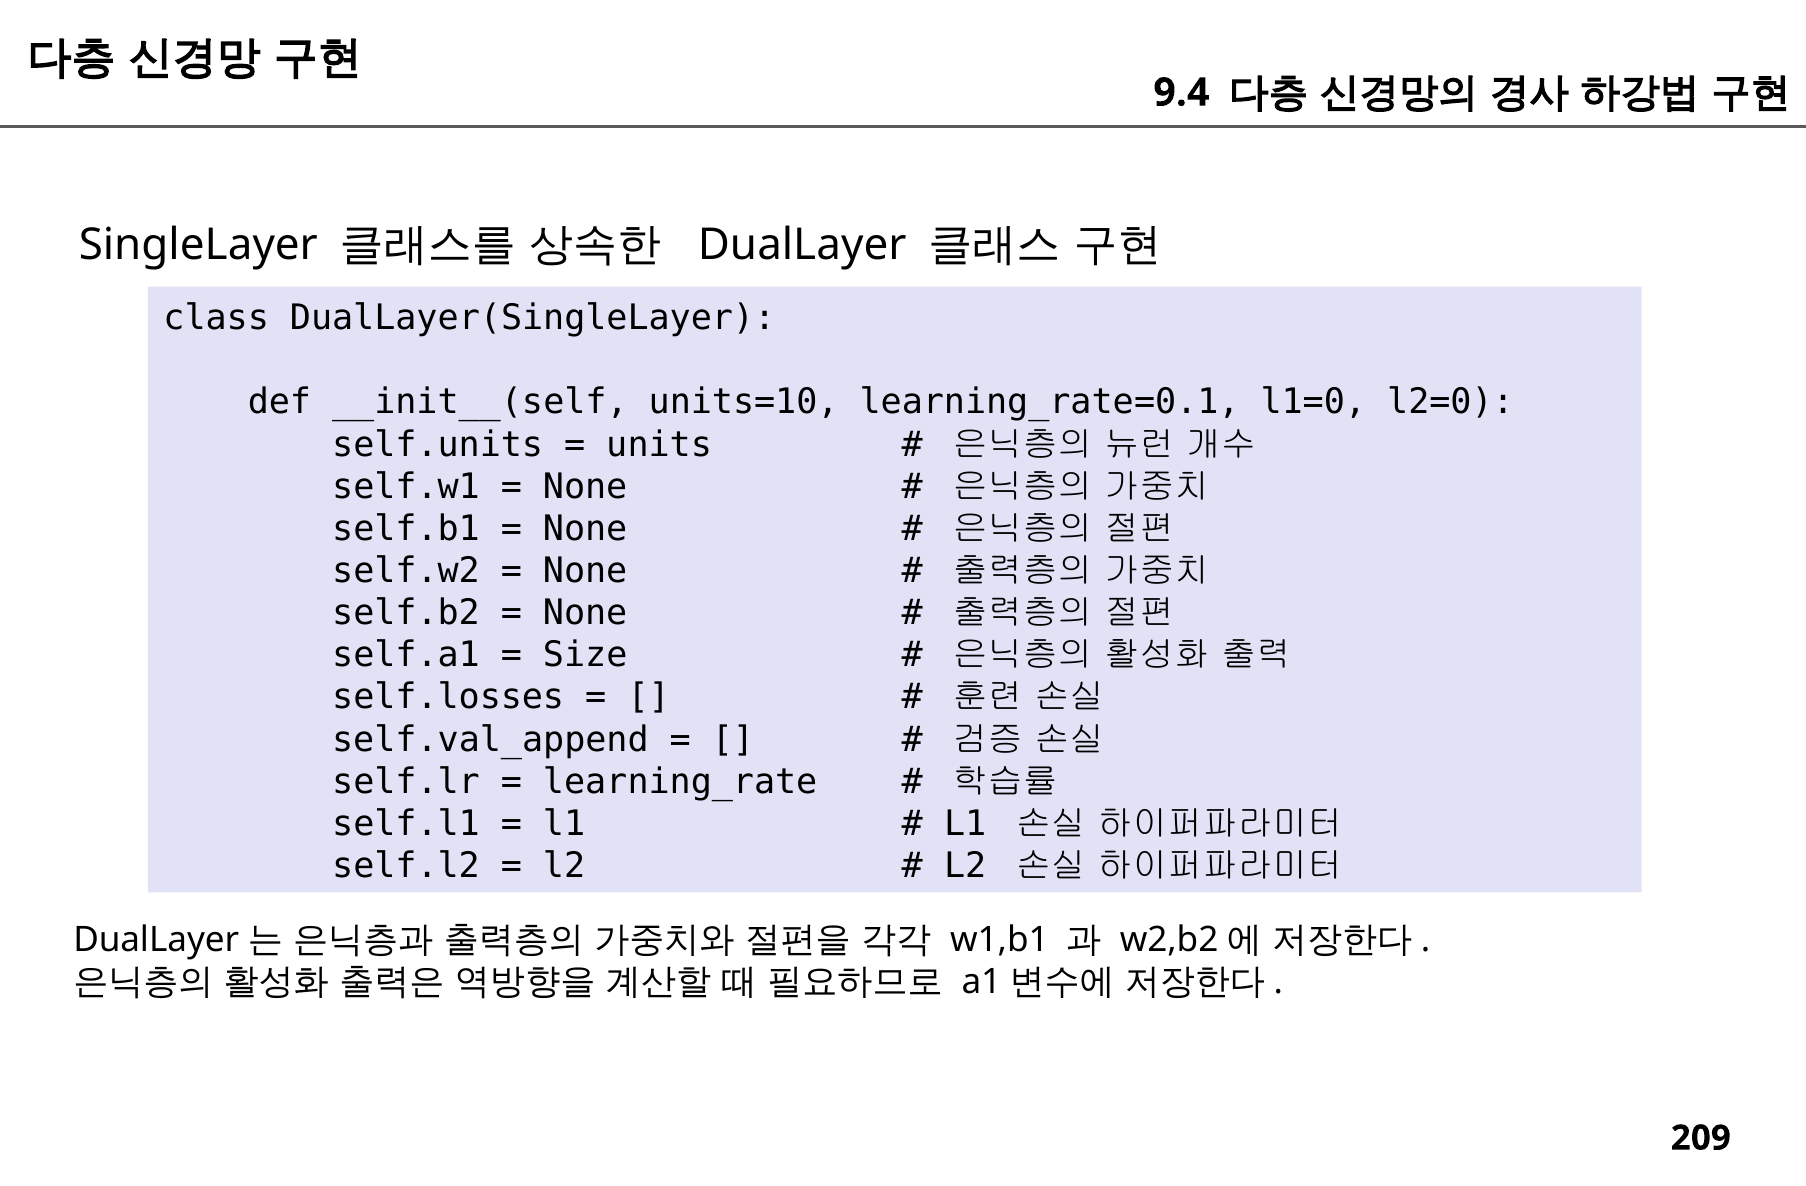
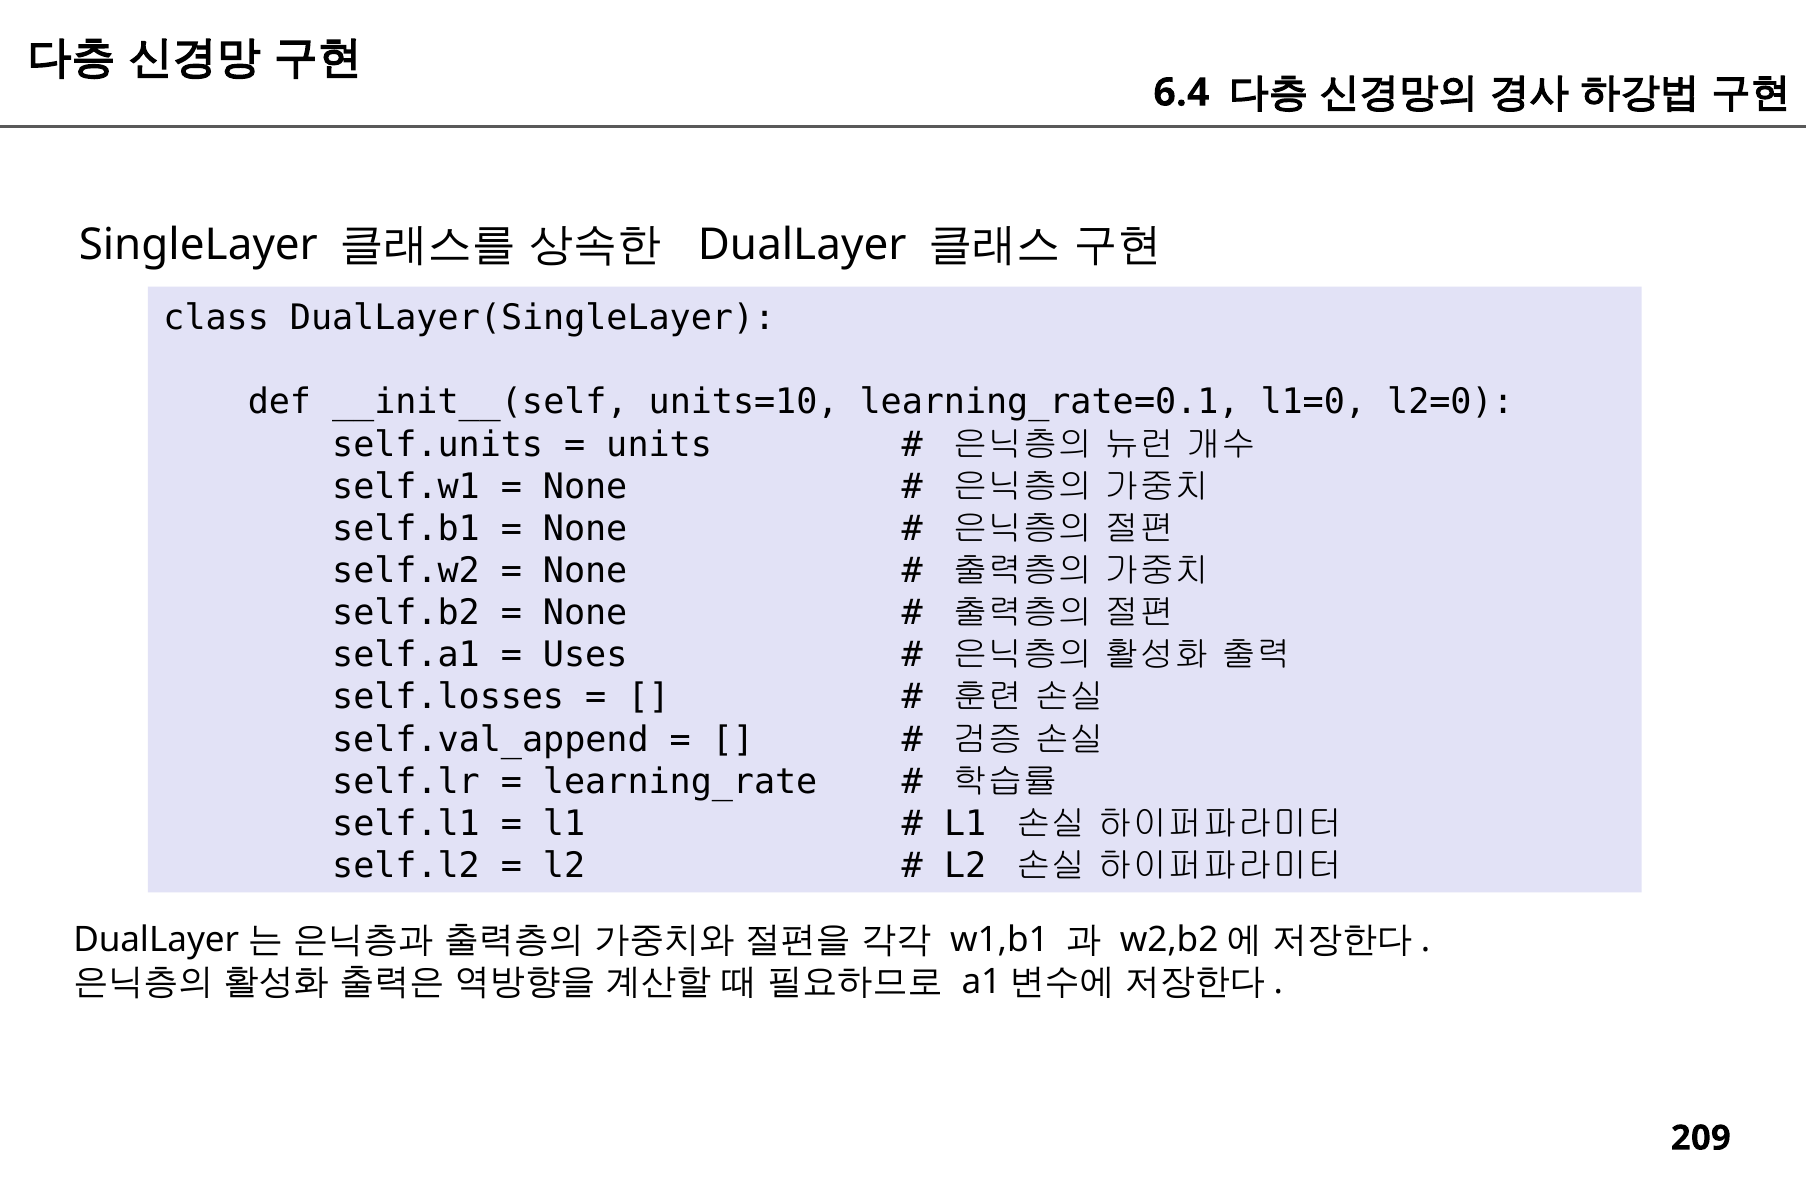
9.4: 9.4 -> 6.4 (1181, 93)
Size: Size -> Uses (585, 655)
